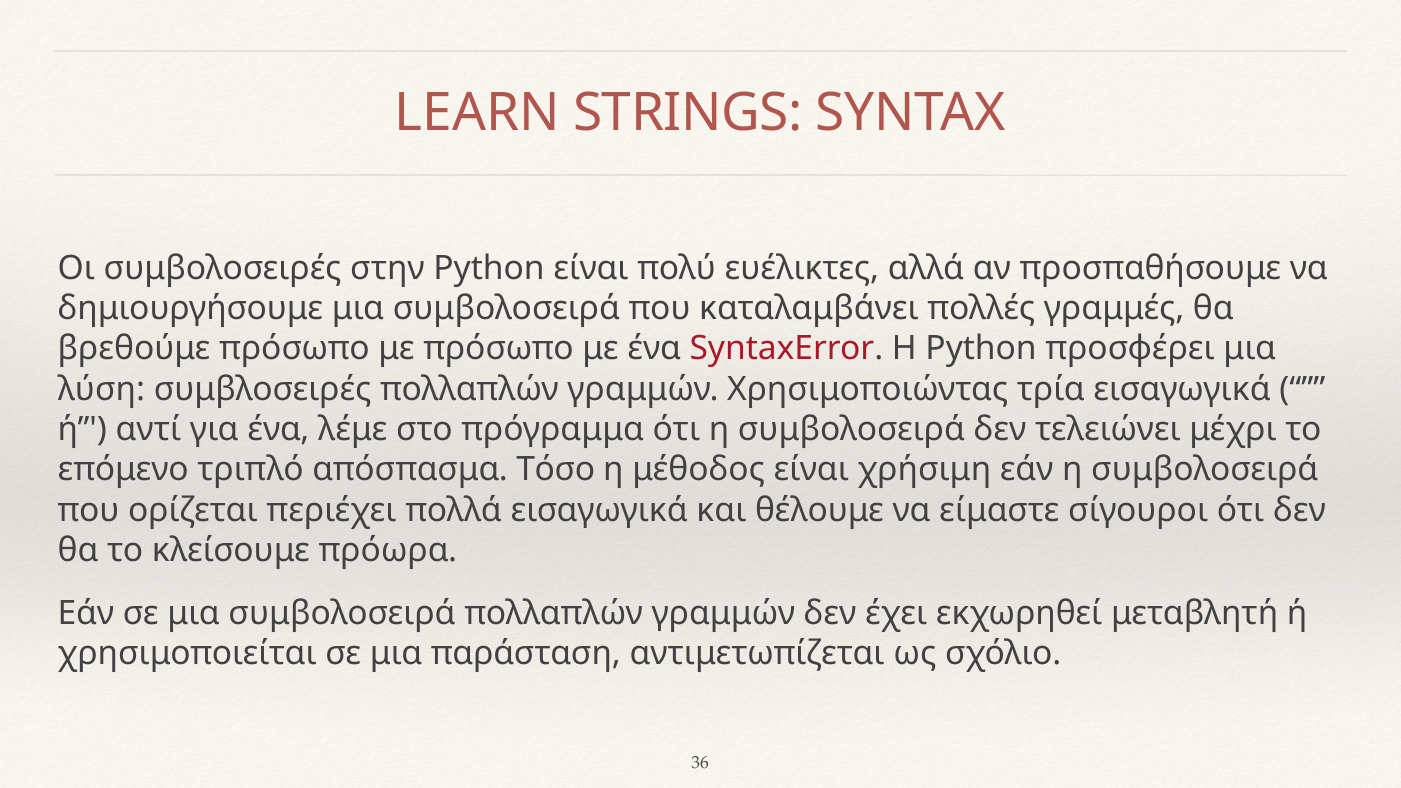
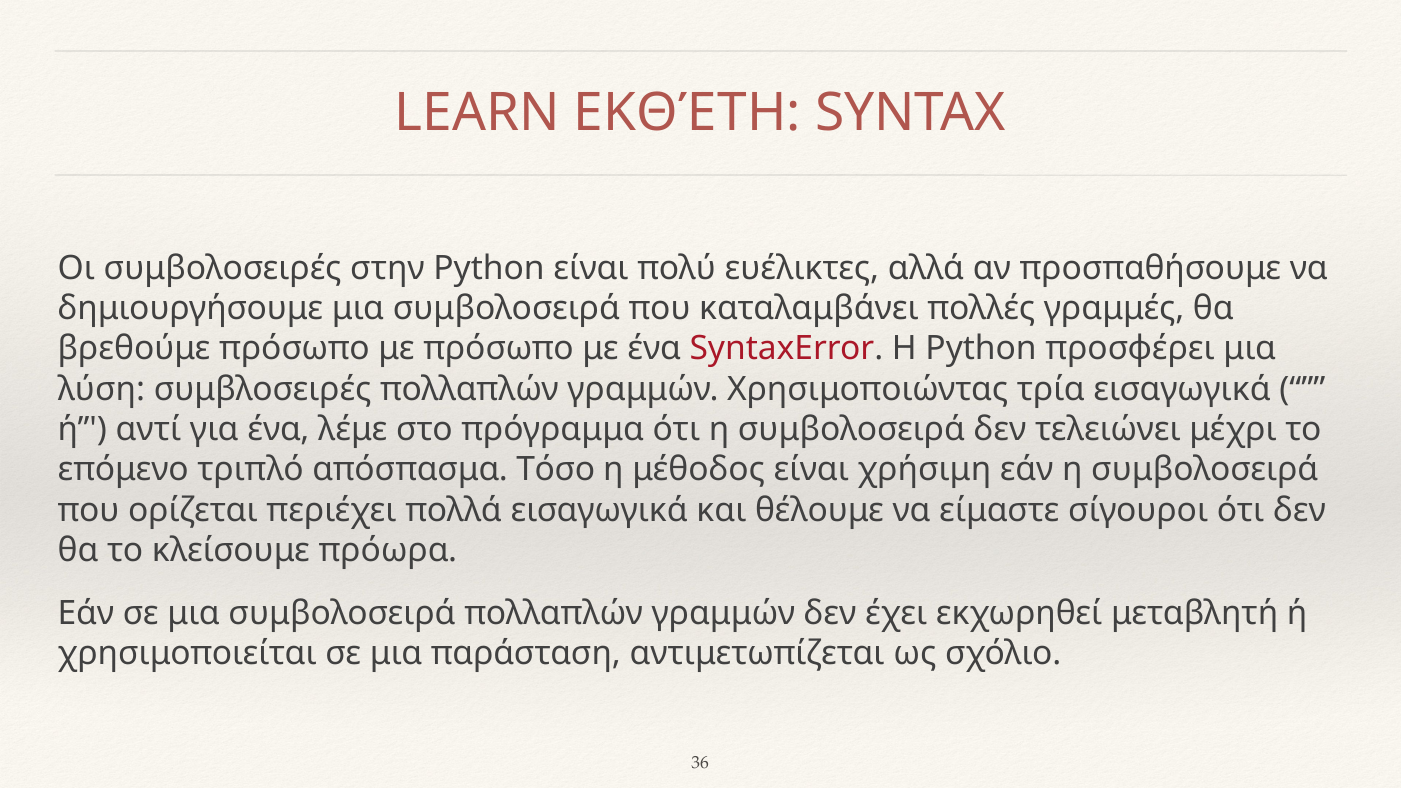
STRINGS: STRINGS -> ΕΚΘΈΤΗ (687, 113)
